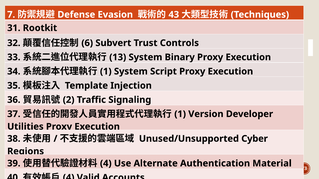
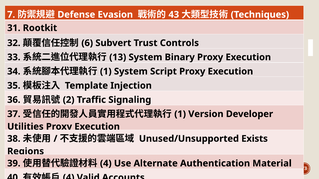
Cyber: Cyber -> Exists (255, 139)
